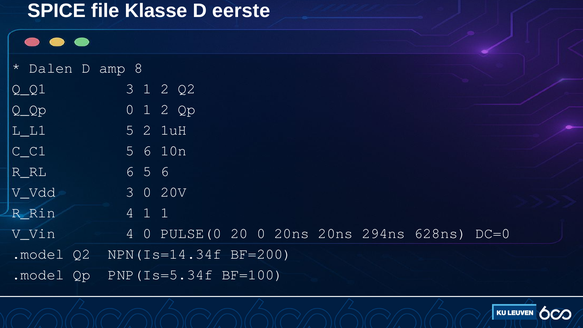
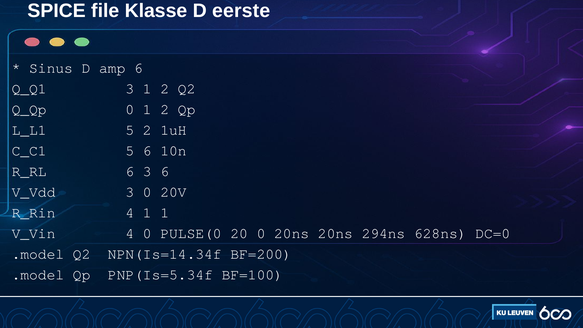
Dalen: Dalen -> Sinus (51, 68)
amp 8: 8 -> 6 (139, 68)
6 5: 5 -> 3 (147, 171)
